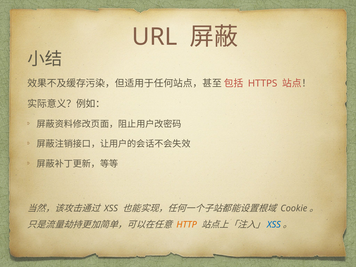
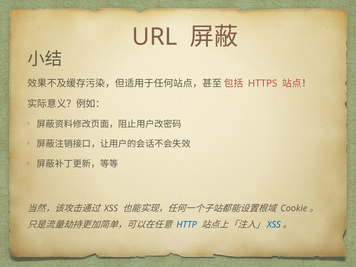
HTTP colour: orange -> blue (187, 225)
